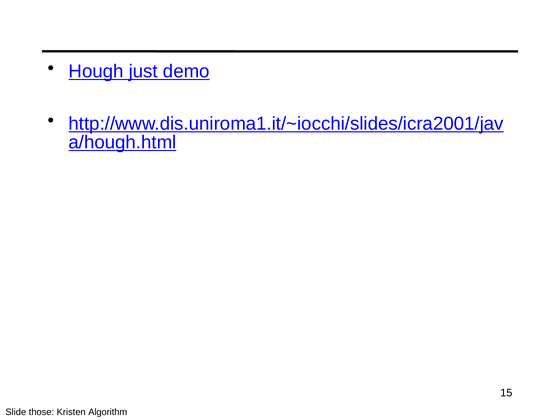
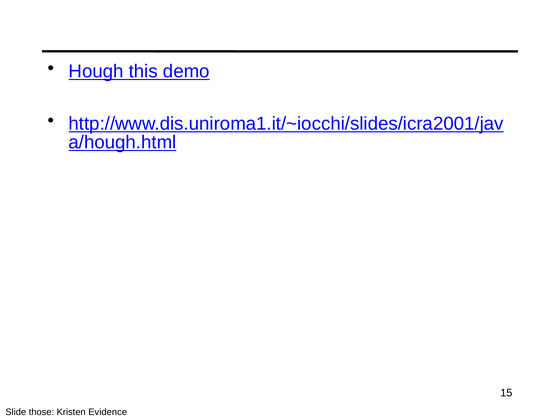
just: just -> this (143, 71)
Algorithm: Algorithm -> Evidence (108, 412)
